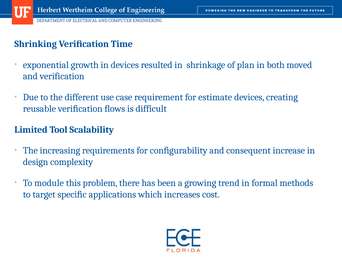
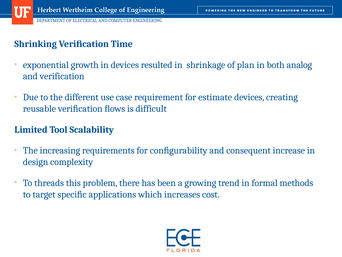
moved: moved -> analog (299, 65)
module: module -> threads (49, 183)
